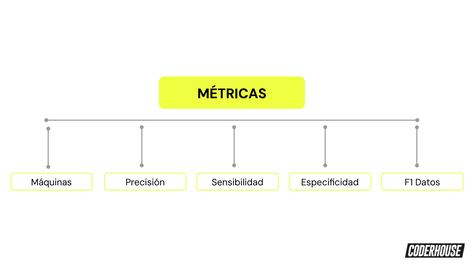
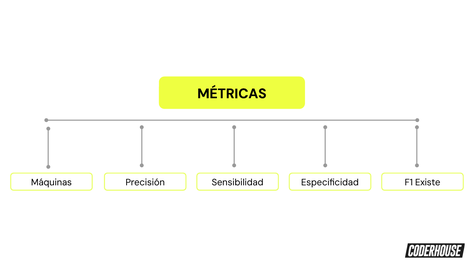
Datos: Datos -> Existe (428, 182)
